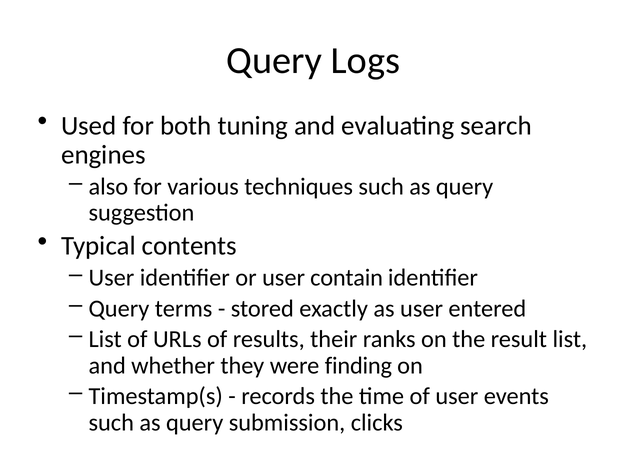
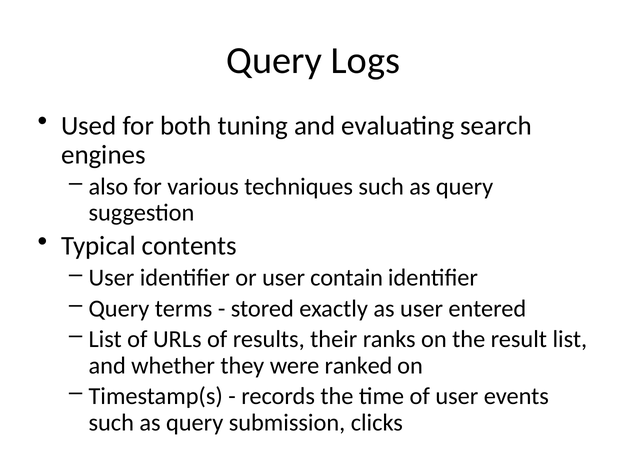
finding: finding -> ranked (358, 366)
